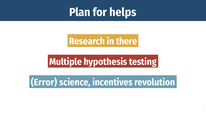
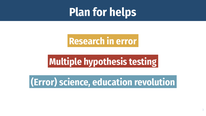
in there: there -> error (126, 41)
incentives: incentives -> education (112, 82)
